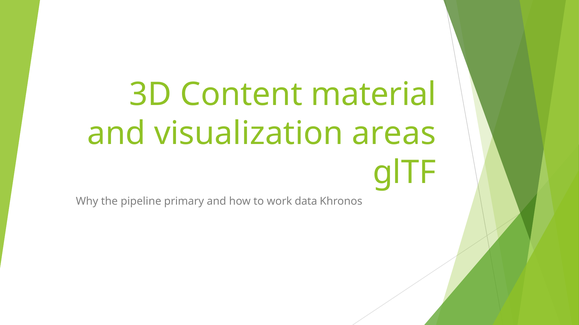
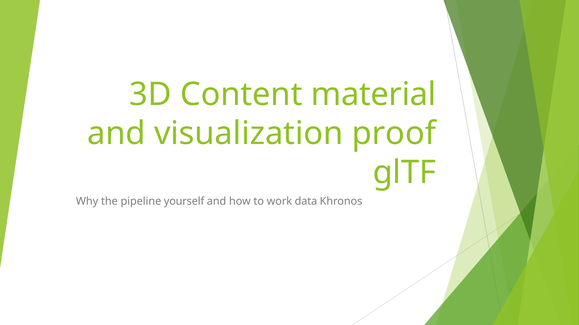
areas: areas -> proof (394, 134)
primary: primary -> yourself (184, 202)
